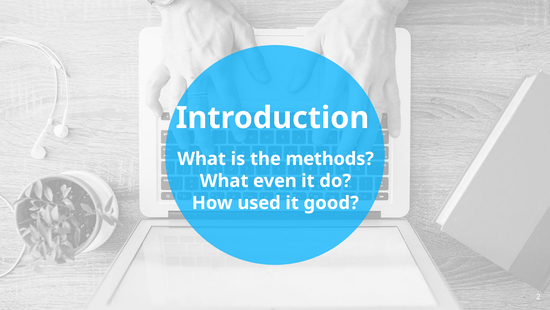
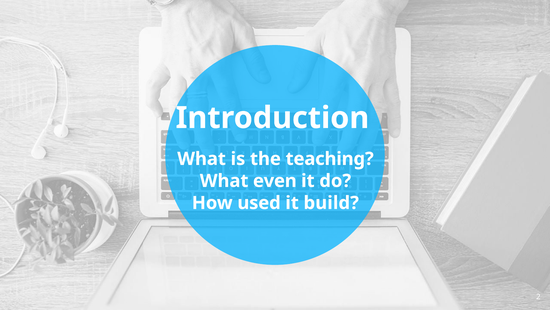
methods: methods -> teaching (330, 159)
good: good -> build (331, 203)
